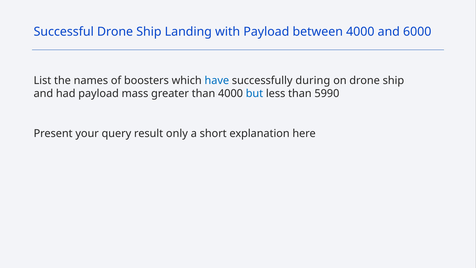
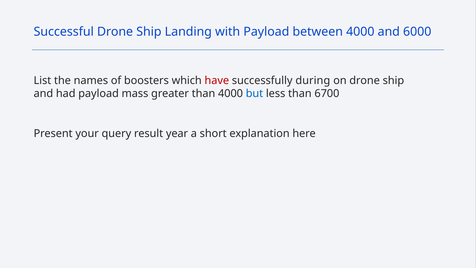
have colour: blue -> red (217, 80)
5990: 5990 -> 6700 (327, 93)
only: only -> year (177, 133)
